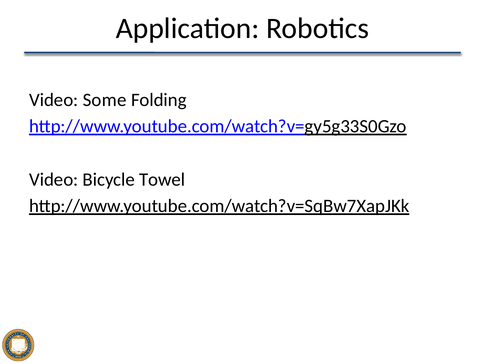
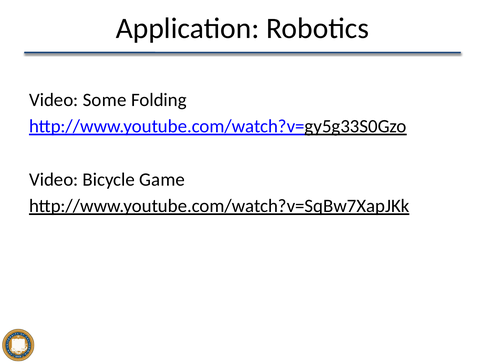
Towel: Towel -> Game (162, 179)
